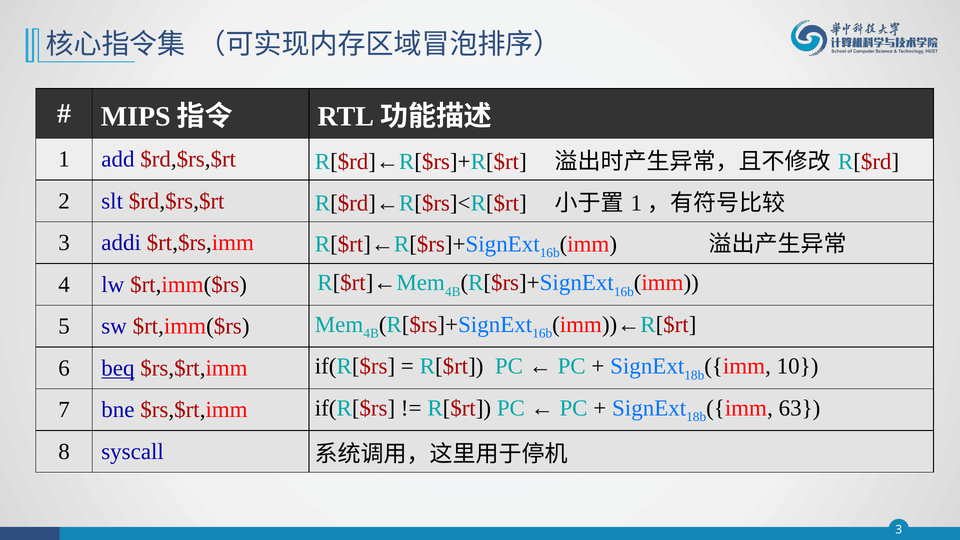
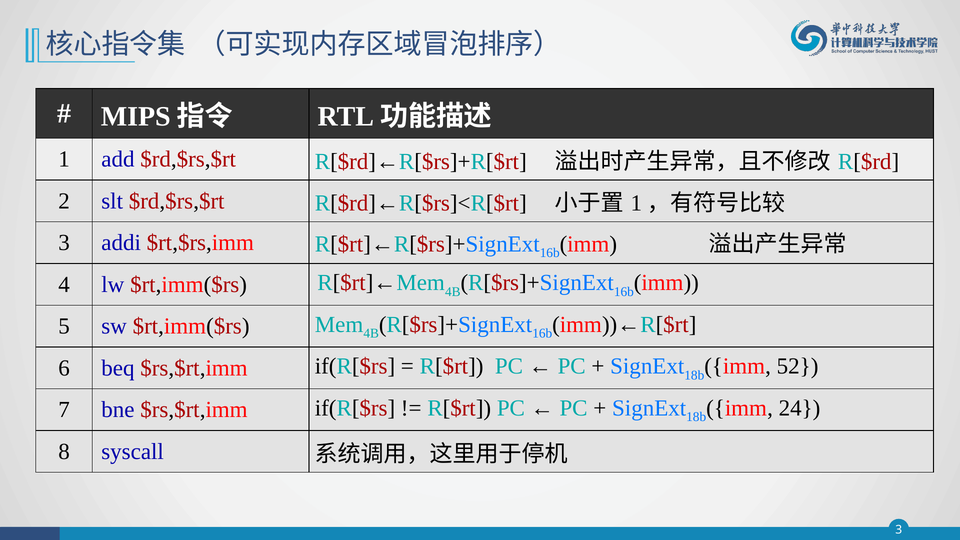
beq underline: present -> none (118, 368)
10: 10 -> 52 (798, 366)
63: 63 -> 24 (799, 408)
